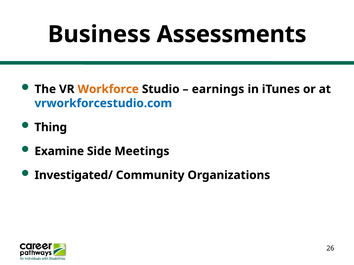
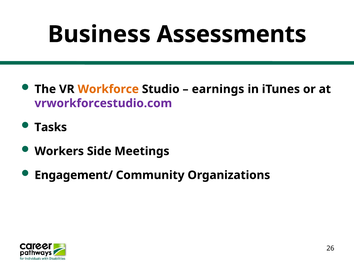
vrworkforcestudio.com colour: blue -> purple (103, 103)
Thing: Thing -> Tasks (51, 127)
Examine: Examine -> Workers (59, 151)
Investigated/: Investigated/ -> Engagement/ (74, 175)
